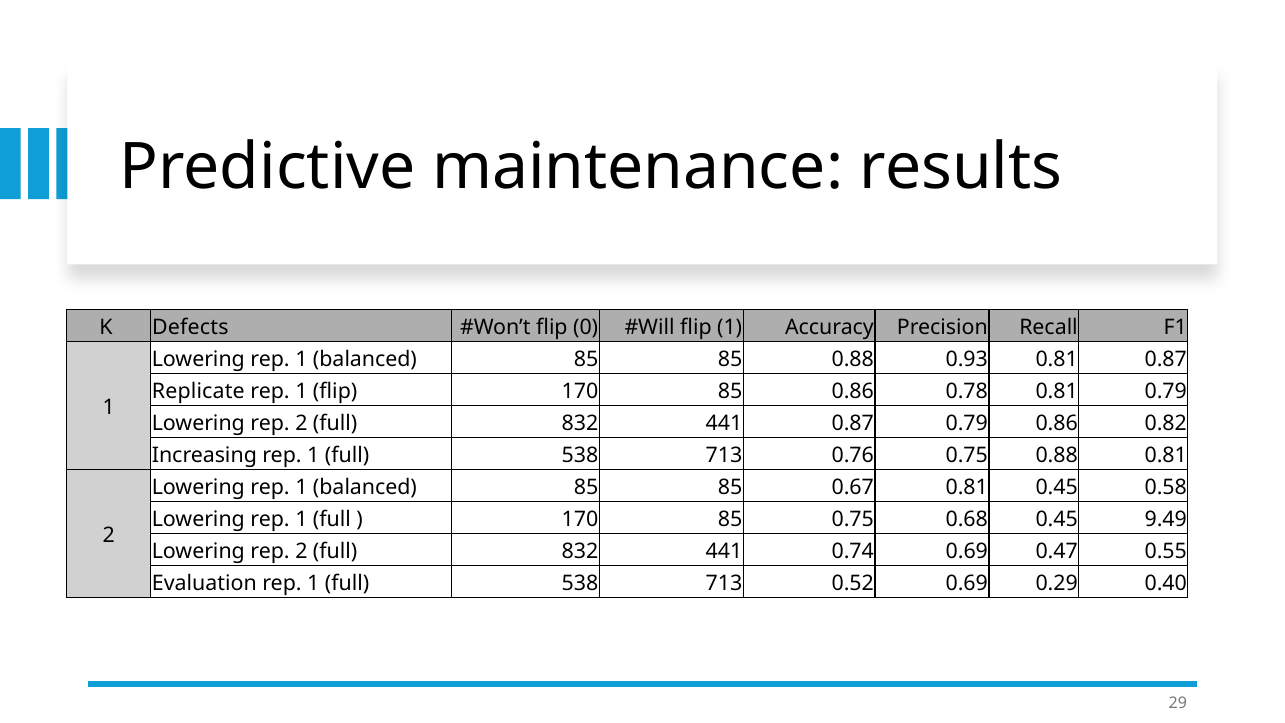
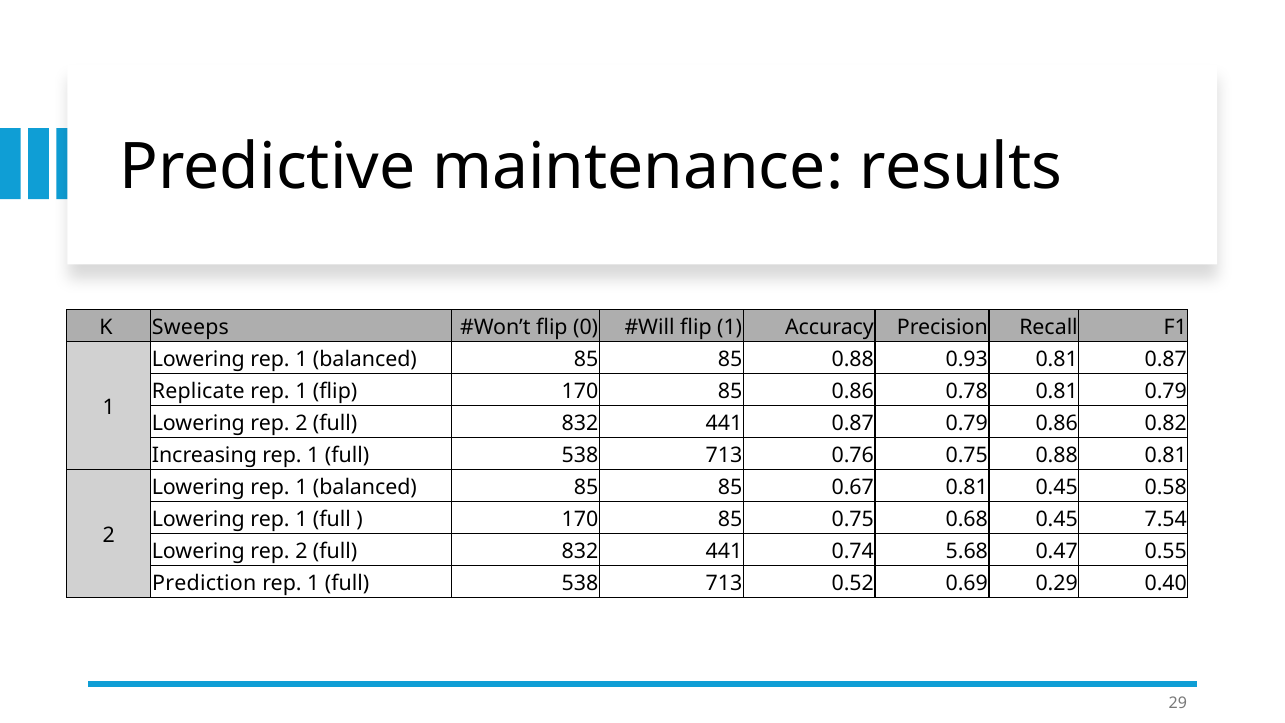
Defects: Defects -> Sweeps (190, 327)
9.49: 9.49 -> 7.54 (1166, 519)
0.74 0.69: 0.69 -> 5.68 (967, 551)
Evaluation: Evaluation -> Prediction (204, 584)
